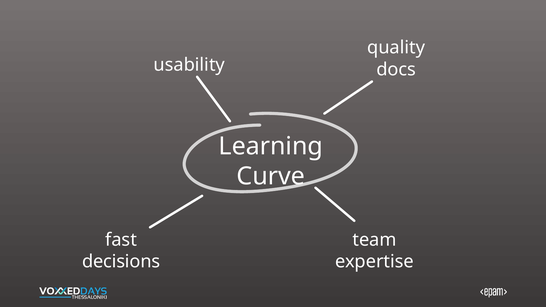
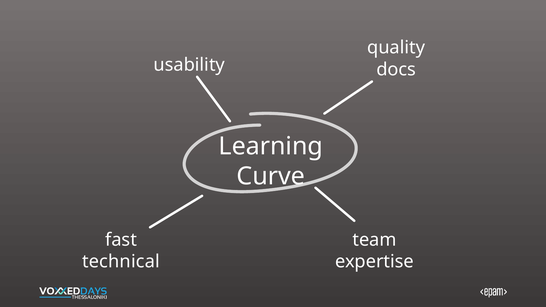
decisions: decisions -> technical (121, 262)
